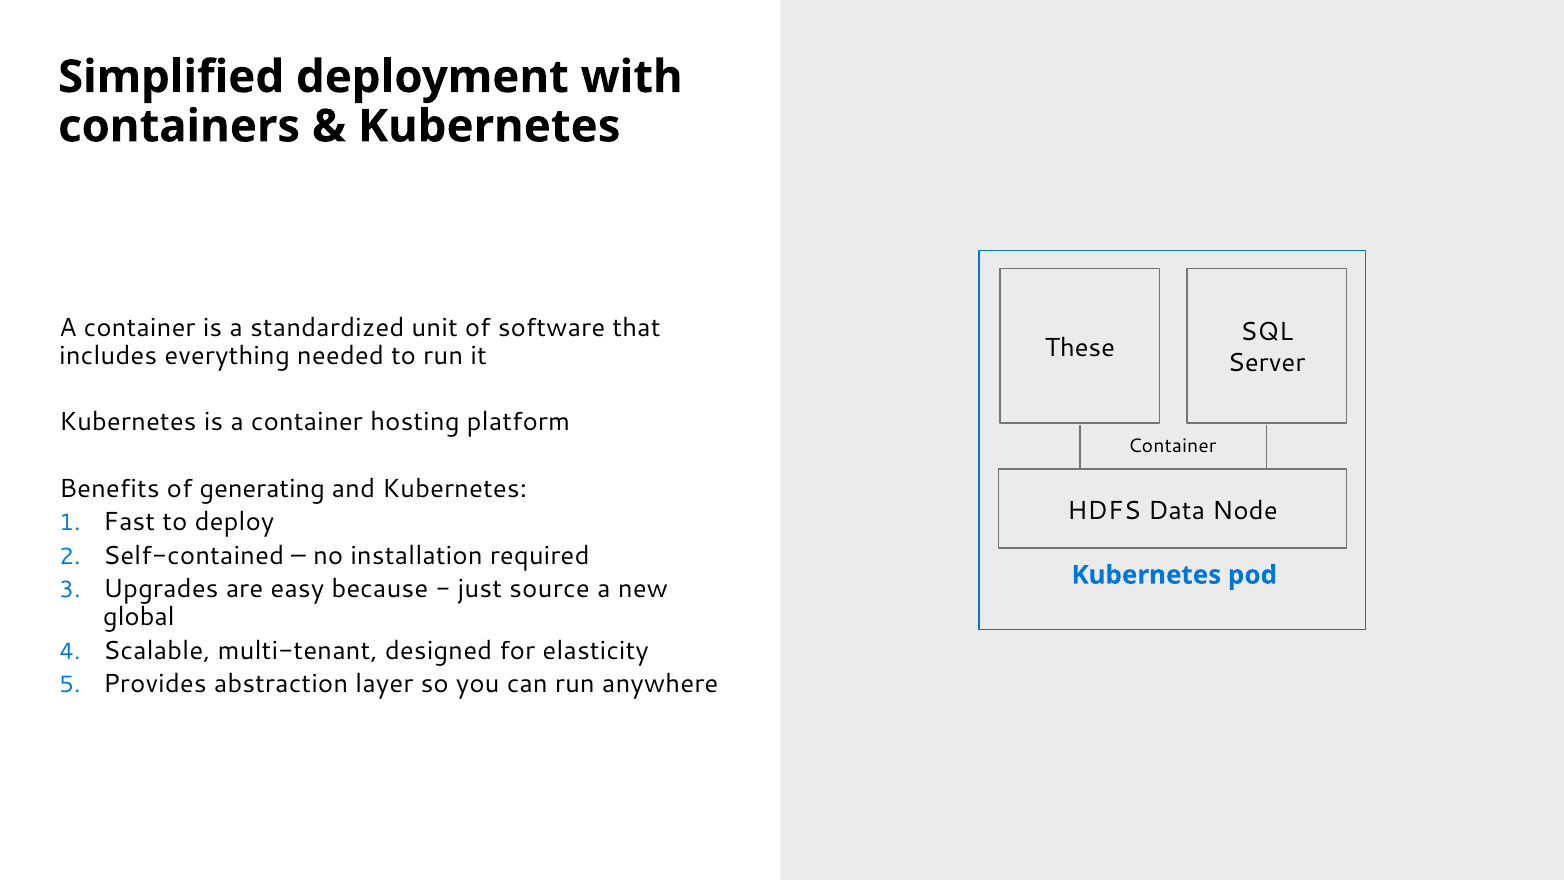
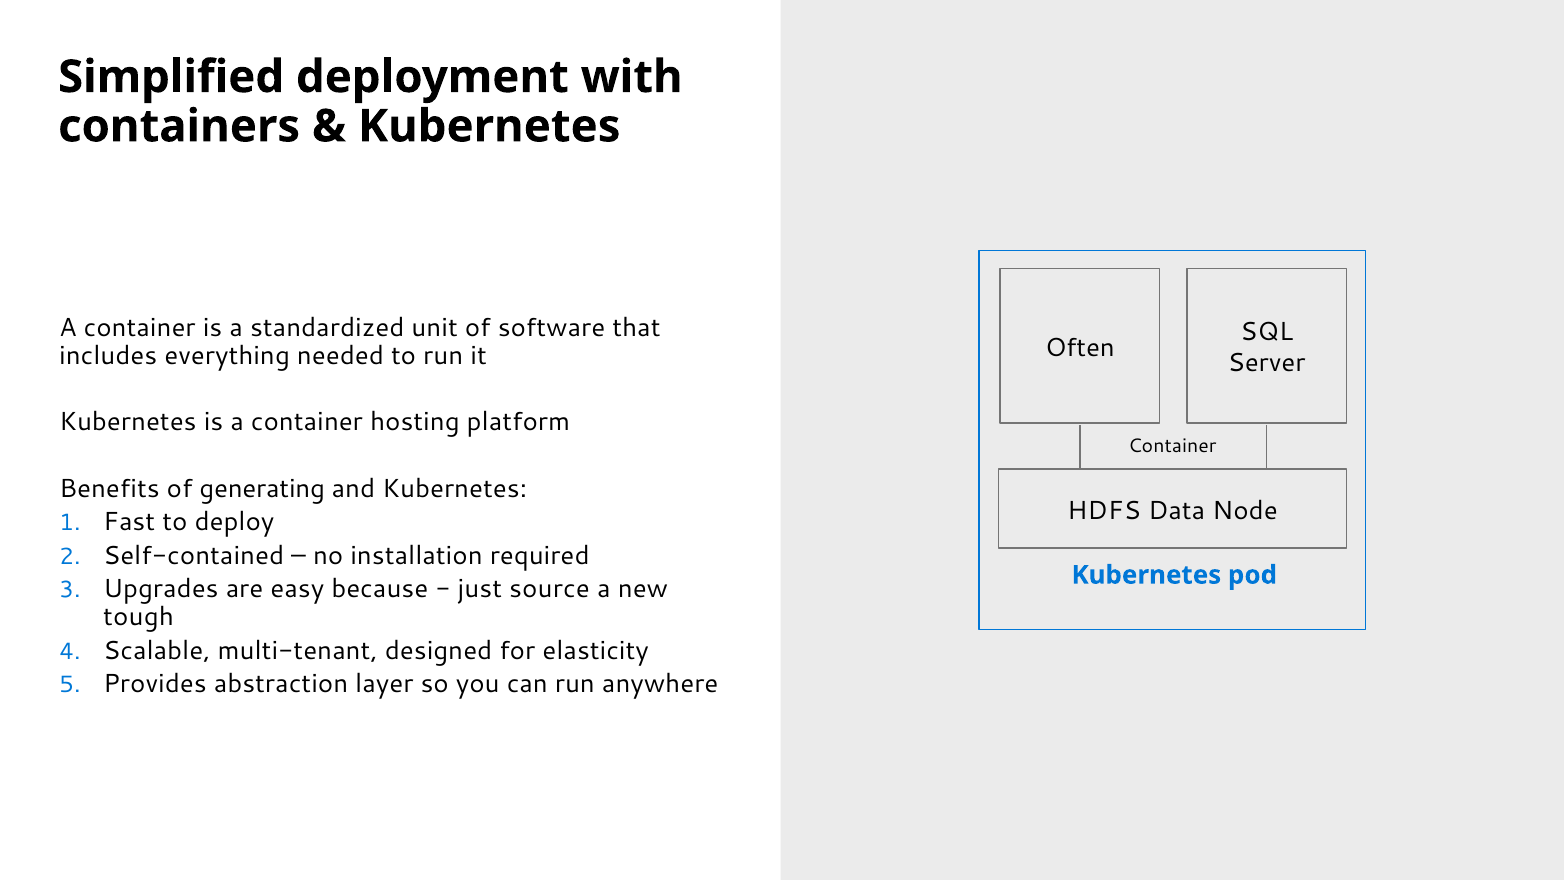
These: These -> Often (1080, 348)
global: global -> tough (139, 617)
